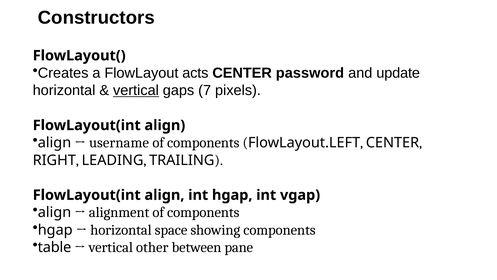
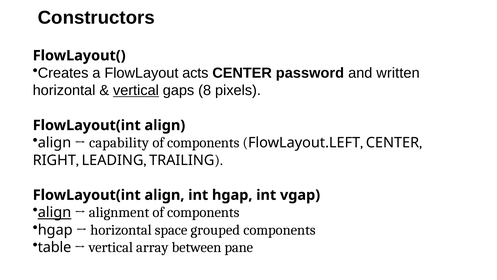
update: update -> written (398, 73)
7: 7 -> 8 (205, 90)
username: username -> capability (119, 143)
align underline: none -> present (55, 212)
showing: showing -> grouped (215, 230)
other: other -> array (152, 247)
